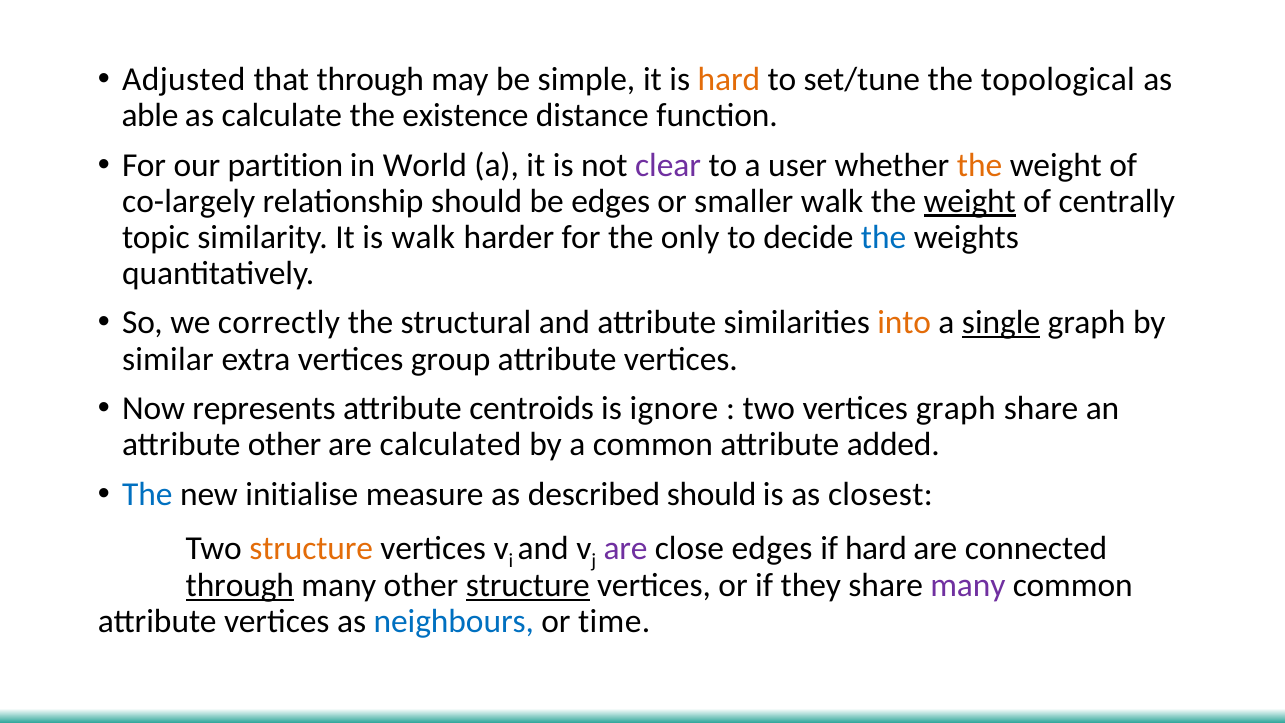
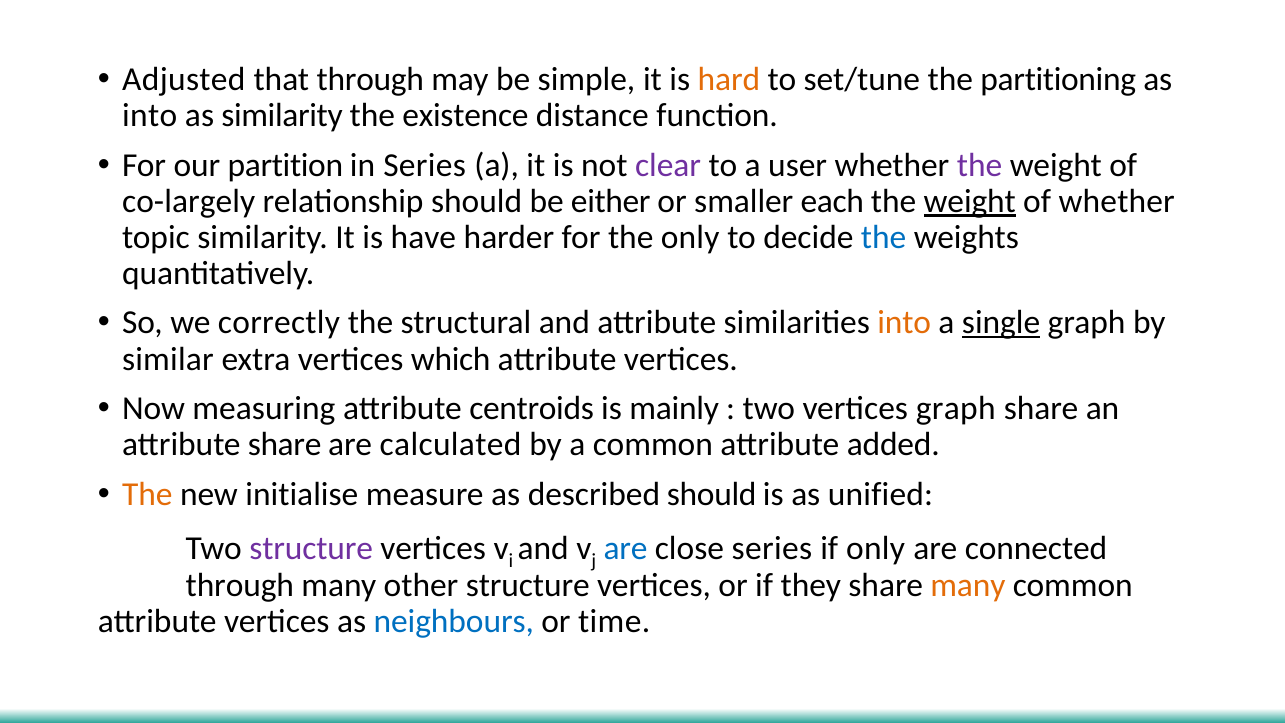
topological: topological -> partitioning (1058, 79)
able: able -> into (150, 115)
as calculate: calculate -> similarity (282, 115)
in World: World -> Series (425, 165)
the colour: orange -> purple (980, 165)
be edges: edges -> either (611, 201)
smaller walk: walk -> each (832, 201)
of centrally: centrally -> whether (1117, 201)
is walk: walk -> have (423, 237)
group: group -> which (451, 359)
represents: represents -> measuring (264, 408)
ignore: ignore -> mainly (674, 408)
attribute other: other -> share (285, 445)
The colour: blue -> orange (147, 494)
closest: closest -> unified (880, 494)
structure colour: orange -> purple (311, 548)
are colour: purple -> blue (626, 548)
close edges: edges -> series (772, 548)
if hard: hard -> only (876, 548)
through underline: present -> none (240, 585)
structure underline: present -> none (528, 585)
many colour: purple -> orange (968, 585)
